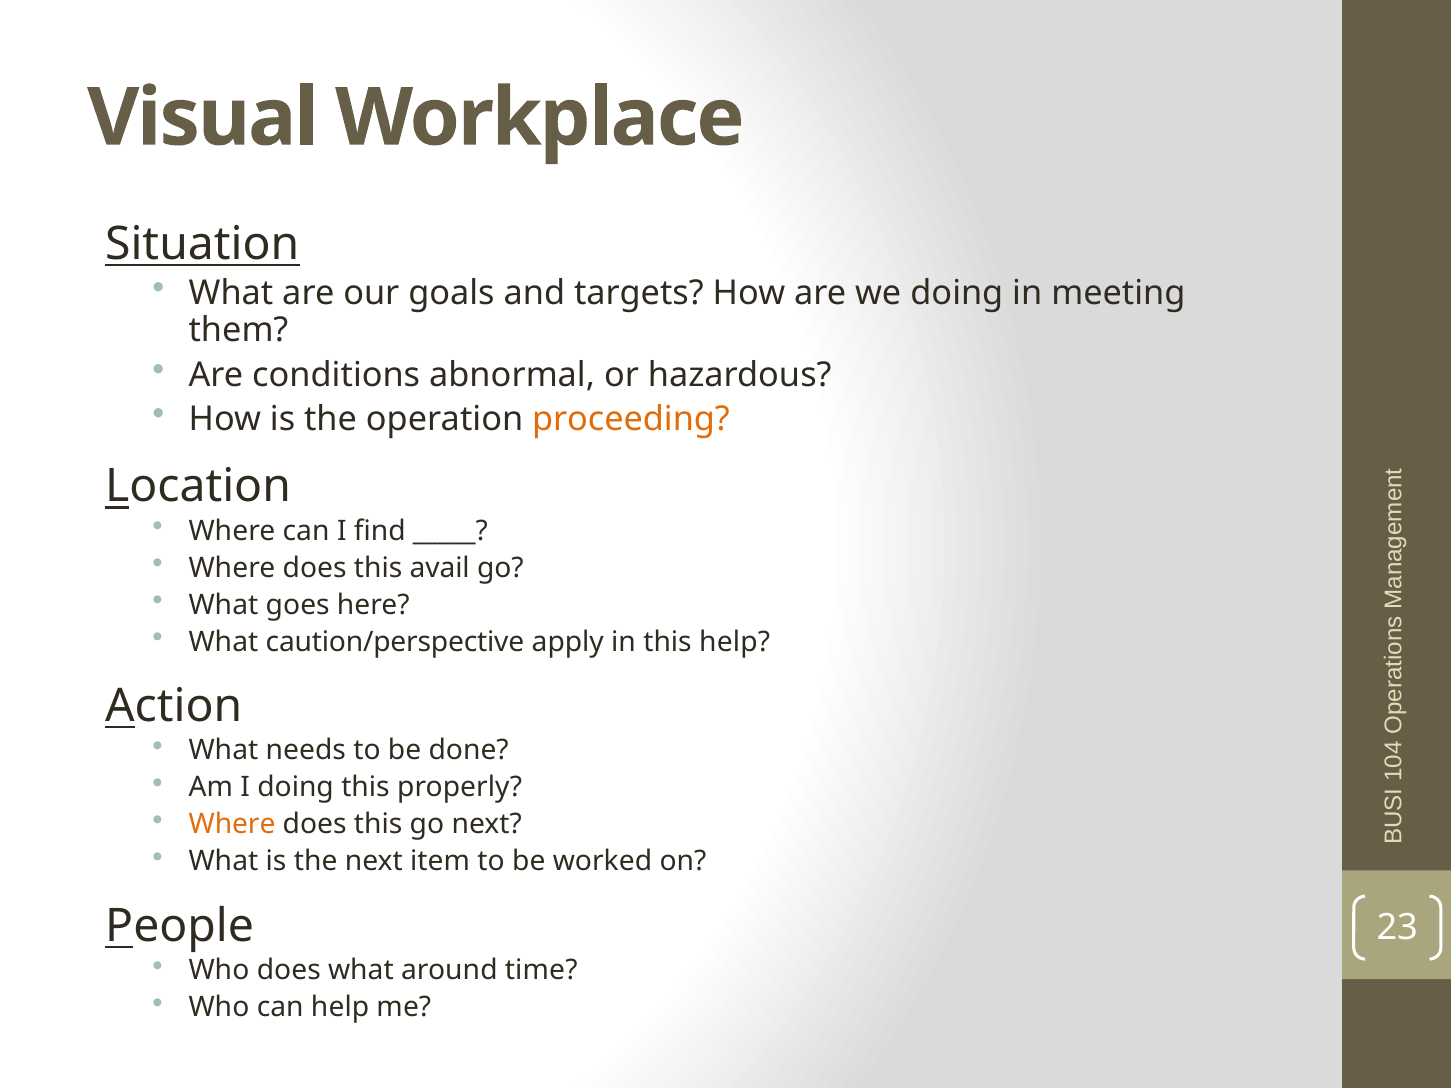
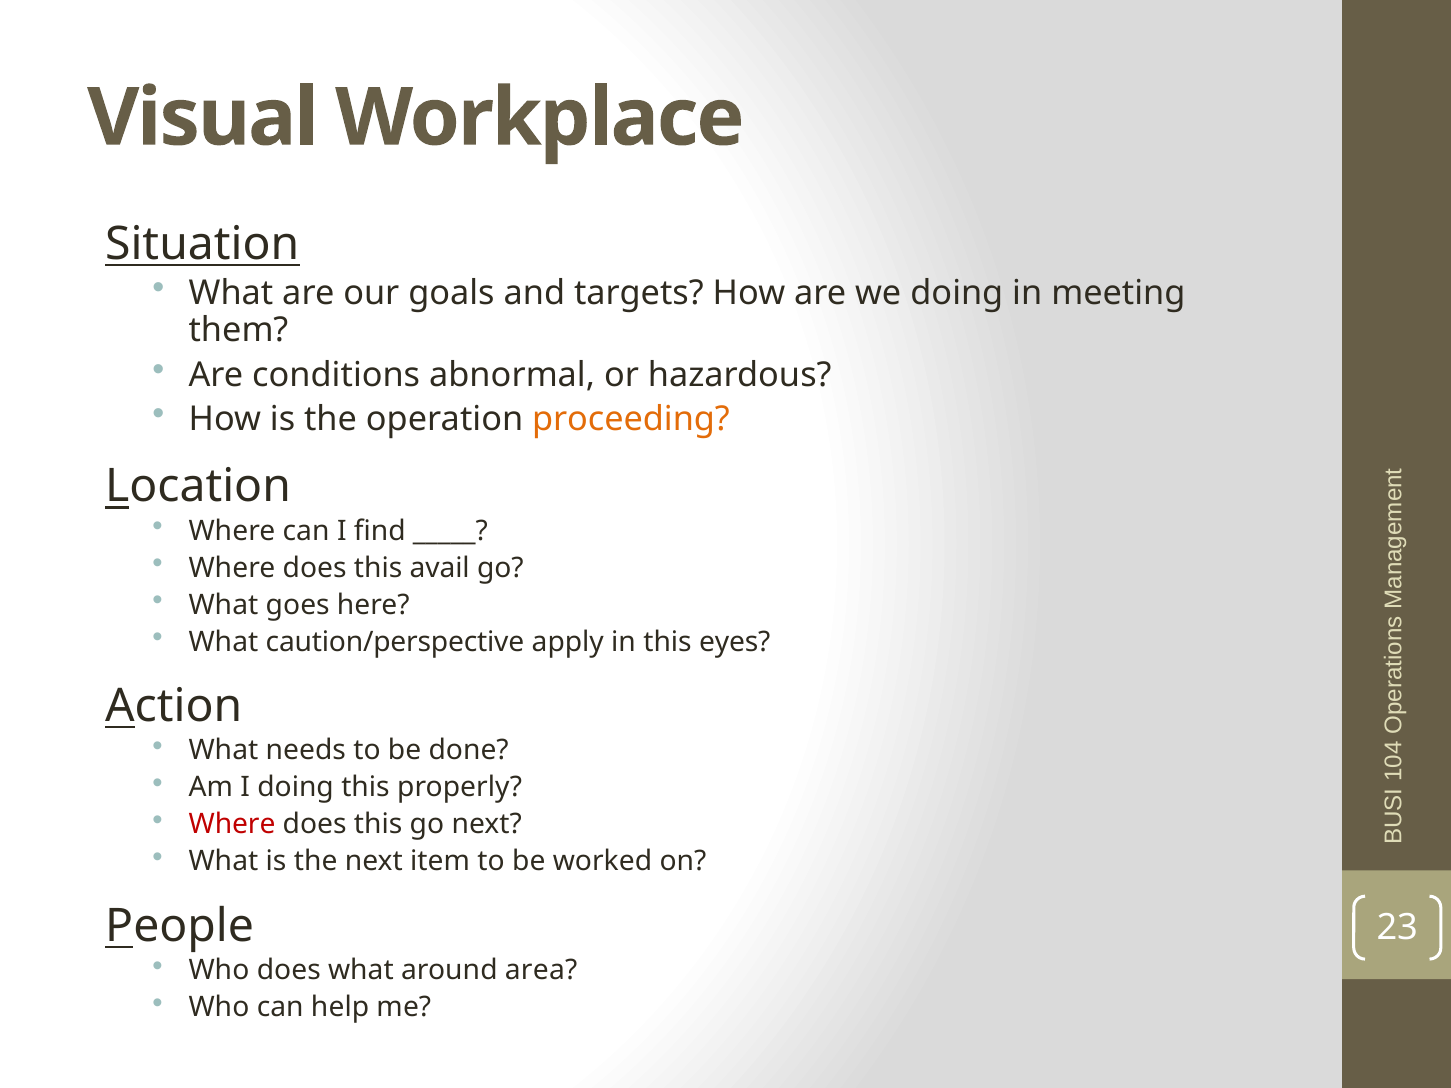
this help: help -> eyes (735, 642)
Where colour: orange -> red (232, 825)
time: time -> area (541, 971)
